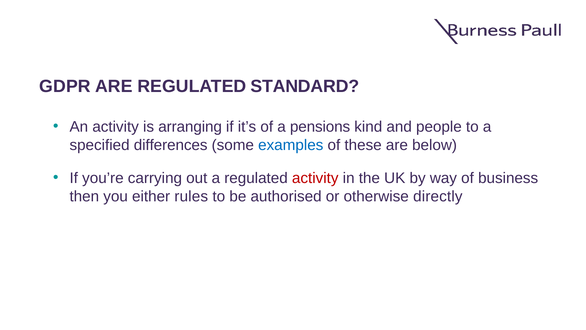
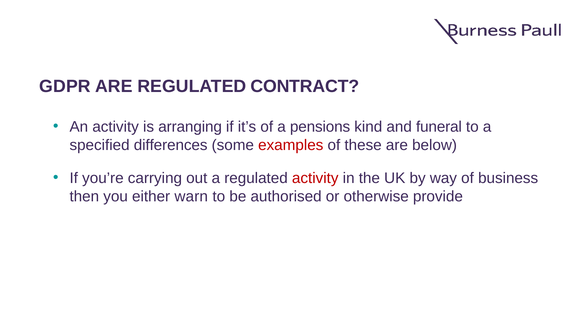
STANDARD: STANDARD -> CONTRACT (305, 86)
people: people -> funeral (439, 127)
examples colour: blue -> red (291, 145)
rules: rules -> warn (191, 196)
directly: directly -> provide (438, 196)
